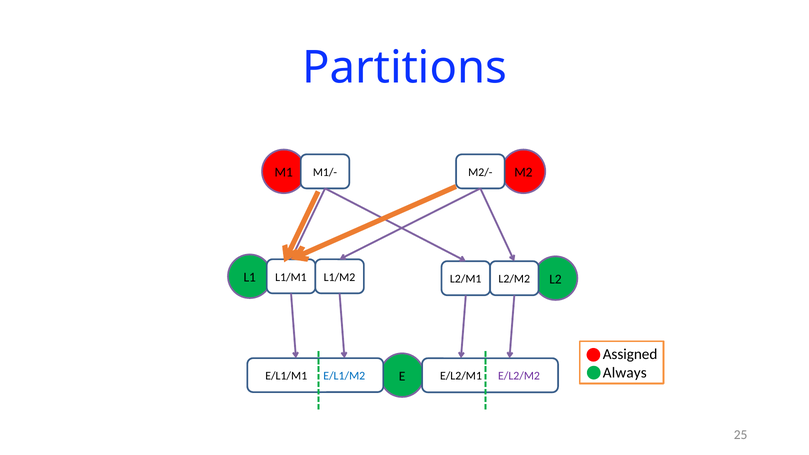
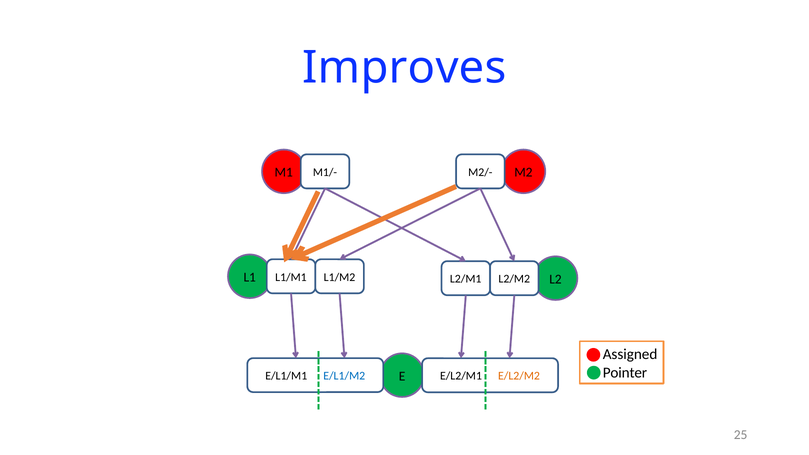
Partitions: Partitions -> Improves (404, 68)
Always: Always -> Pointer (625, 373)
E/L2/M2 colour: purple -> orange (519, 376)
